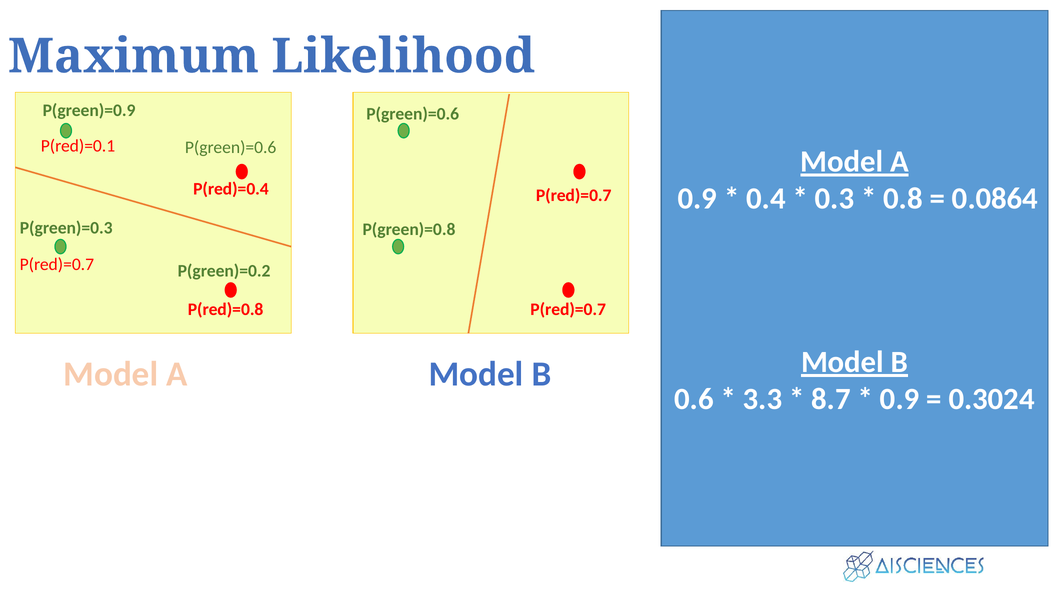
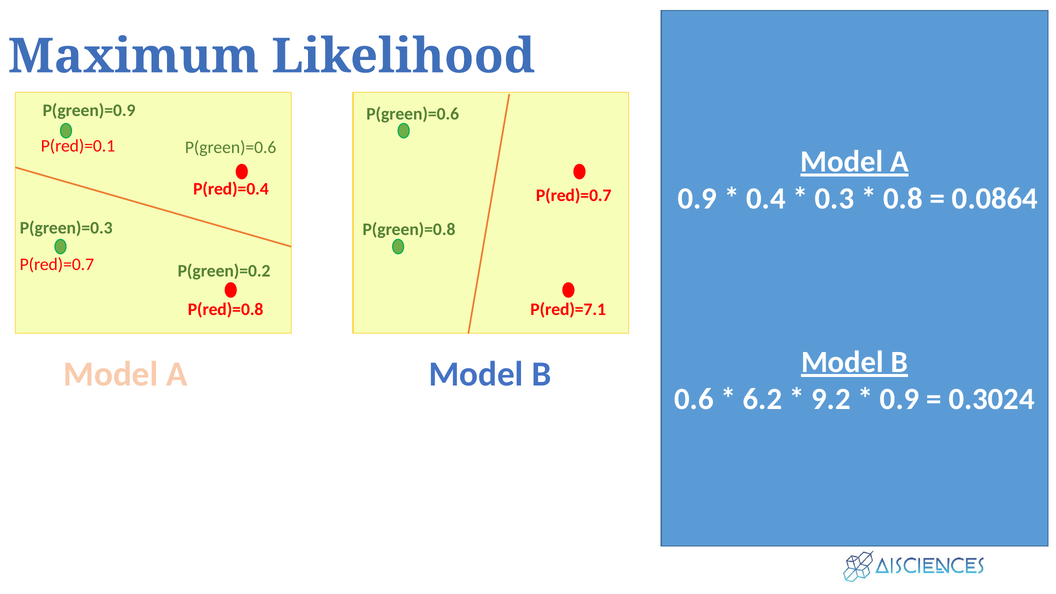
P(red)=0.7: P(red)=0.7 -> P(red)=7.1 (568, 309)
3.3: 3.3 -> 6.2 (763, 399)
8.7: 8.7 -> 9.2 (831, 399)
